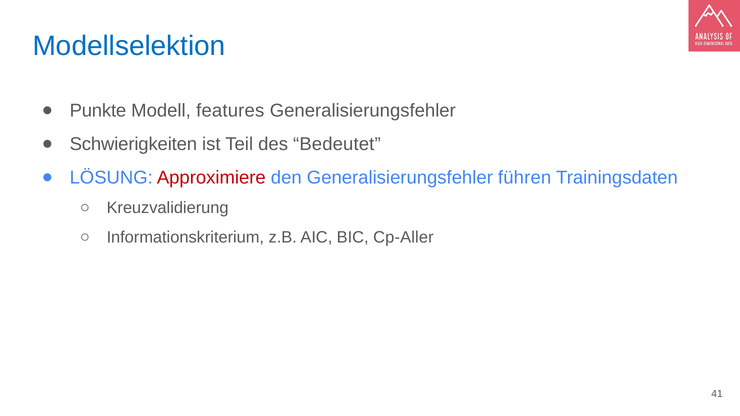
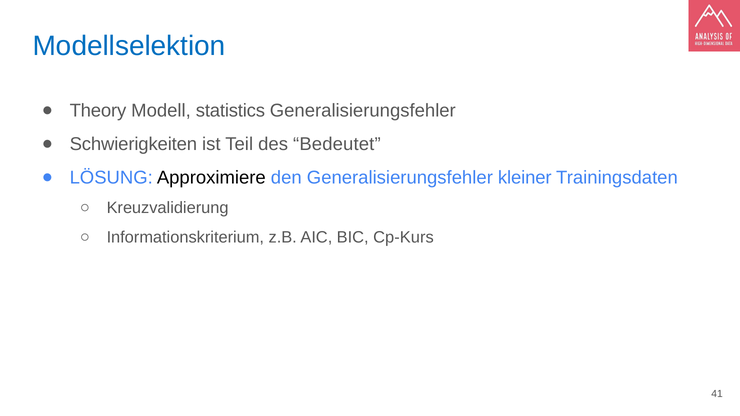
Punkte: Punkte -> Theory (98, 111)
features: features -> statistics (230, 111)
Approximiere colour: red -> black (211, 178)
führen: führen -> kleiner (525, 178)
Cp-Aller: Cp-Aller -> Cp-Kurs (403, 238)
